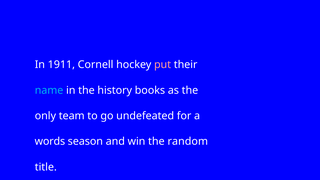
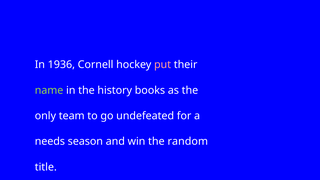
1911: 1911 -> 1936 (61, 65)
name colour: light blue -> light green (49, 90)
words: words -> needs (50, 141)
